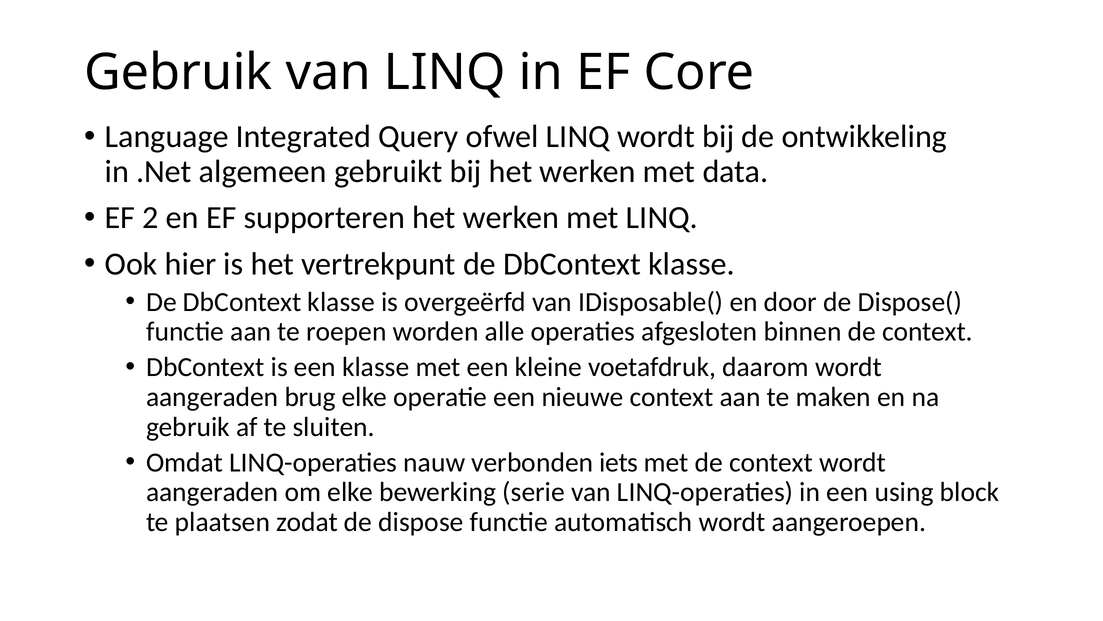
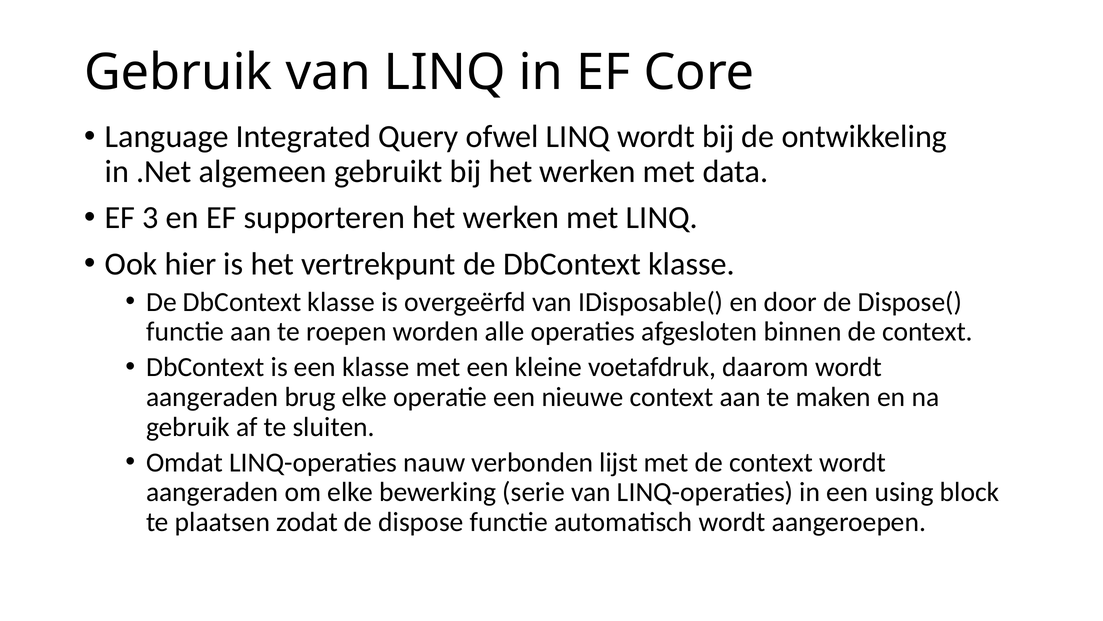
2: 2 -> 3 (151, 217)
iets: iets -> lijst (619, 462)
